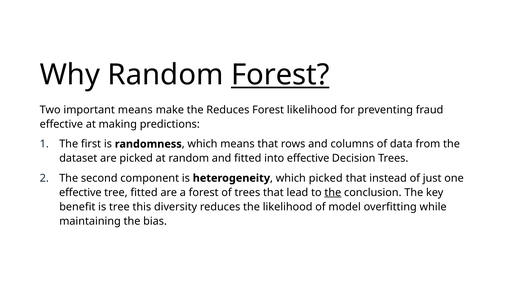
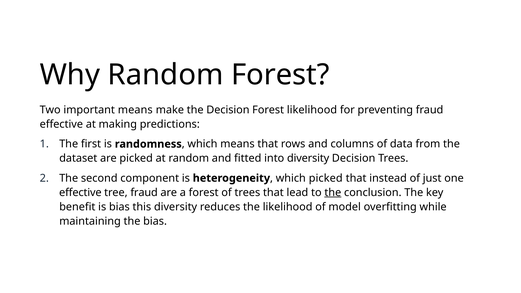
Forest underline: present -> none (280, 75)
the Reduces: Reduces -> Decision (228, 110)
into effective: effective -> diversity (308, 158)
tree fitted: fitted -> fraud (144, 193)
is tree: tree -> bias (119, 207)
